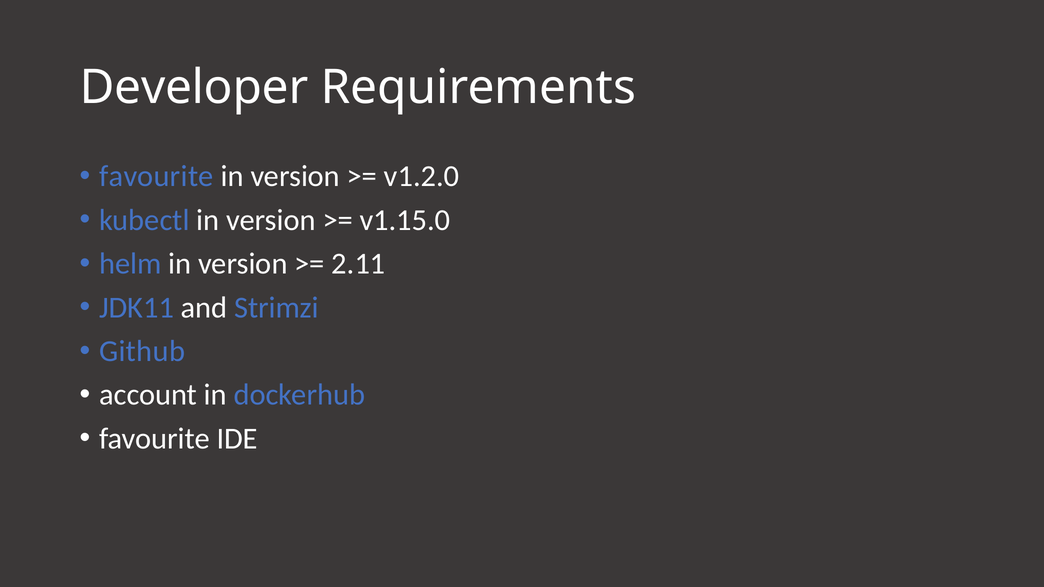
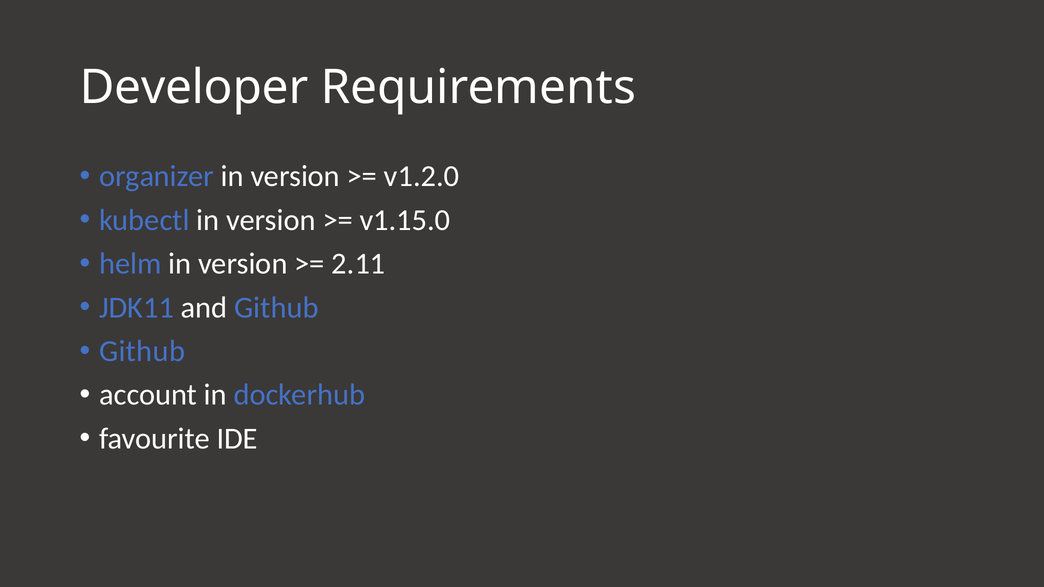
favourite: favourite -> organizer (157, 176)
and Strimzi: Strimzi -> Github (276, 308)
